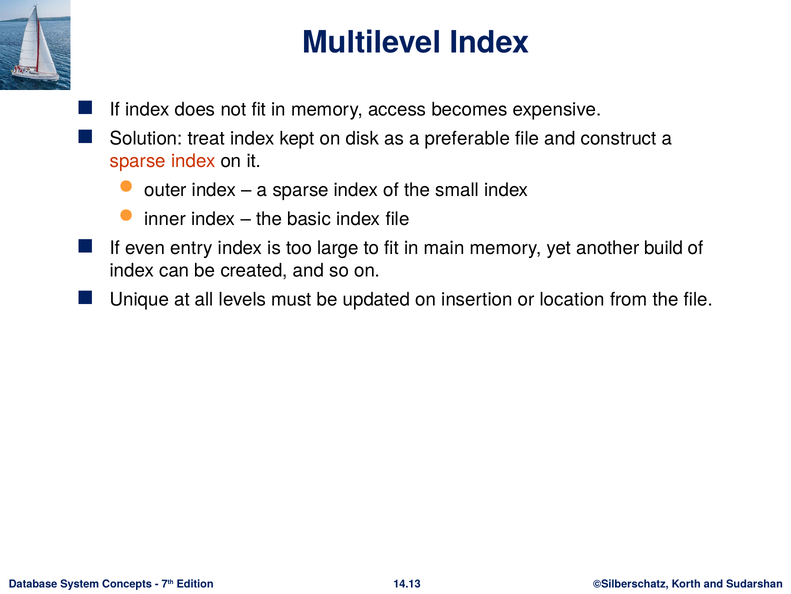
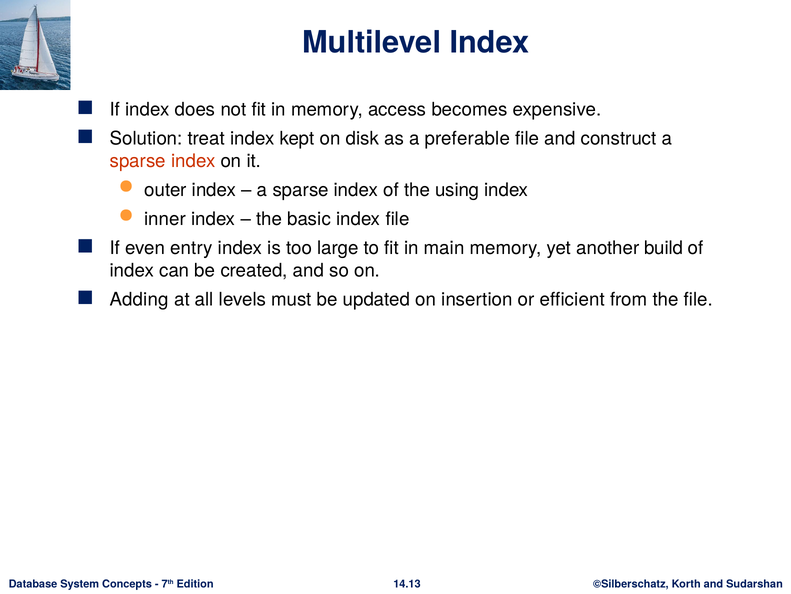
small: small -> using (457, 190)
Unique: Unique -> Adding (139, 299)
location: location -> efficient (572, 299)
